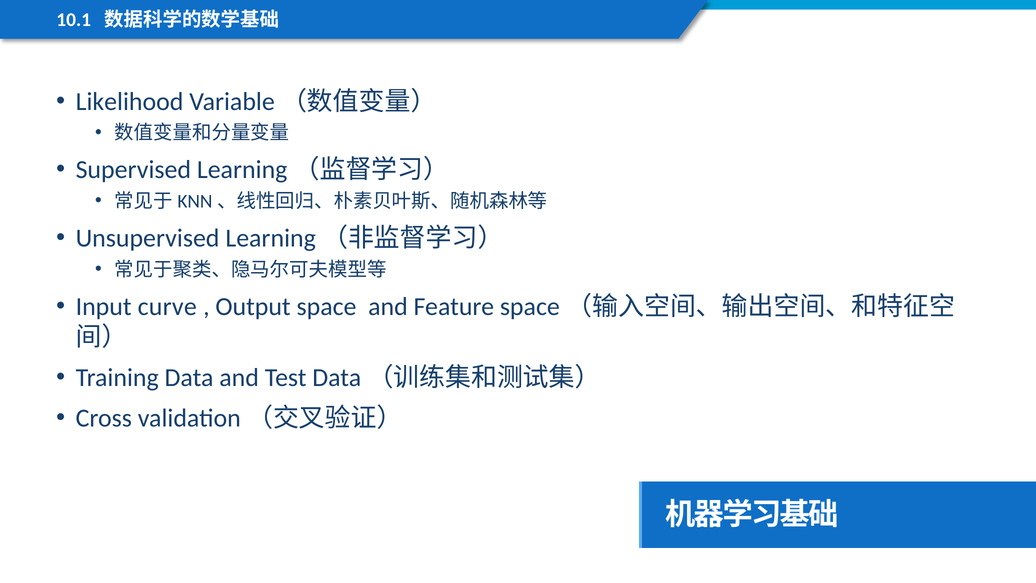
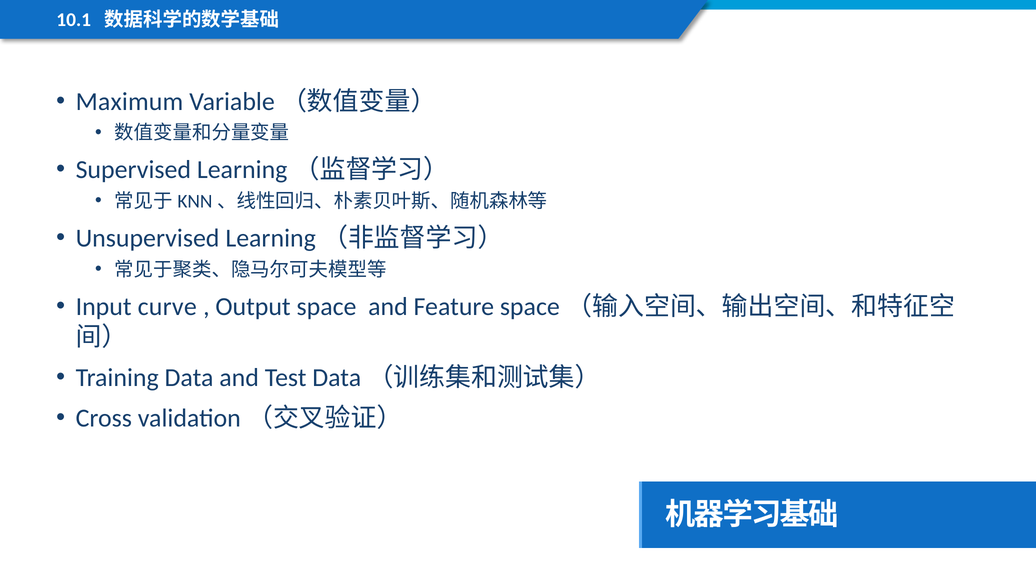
Likelihood: Likelihood -> Maximum (129, 102)
